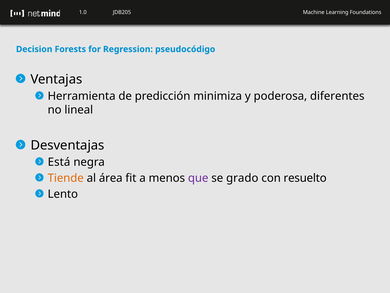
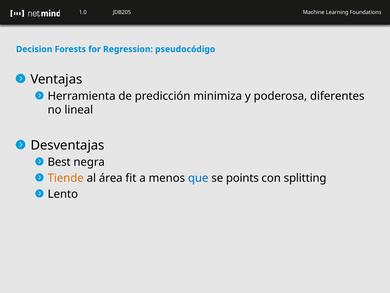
Está: Está -> Best (59, 162)
que colour: purple -> blue (198, 178)
grado: grado -> points (242, 178)
resuelto: resuelto -> splitting (305, 178)
